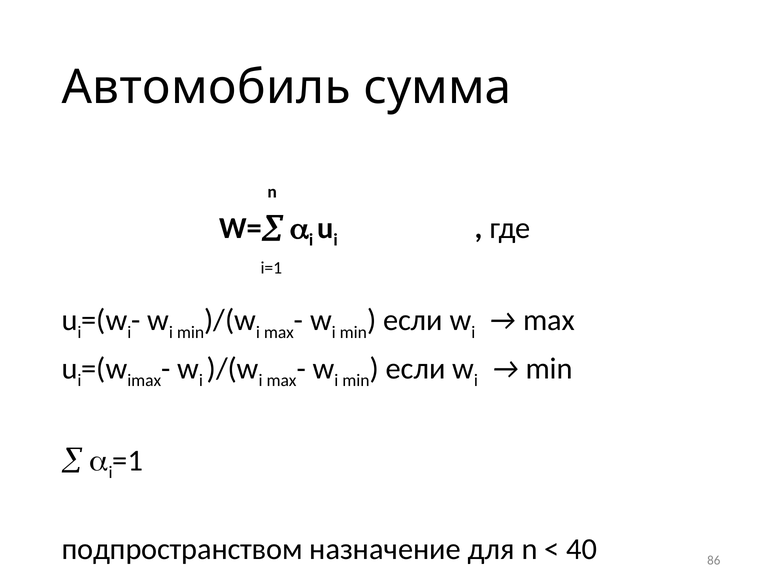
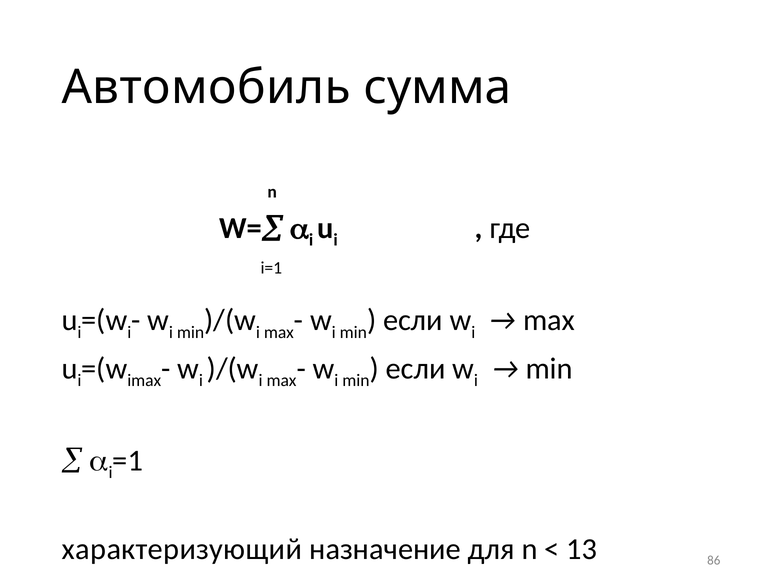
подпространством: подпространством -> характеризующий (182, 549)
40: 40 -> 13 (582, 549)
